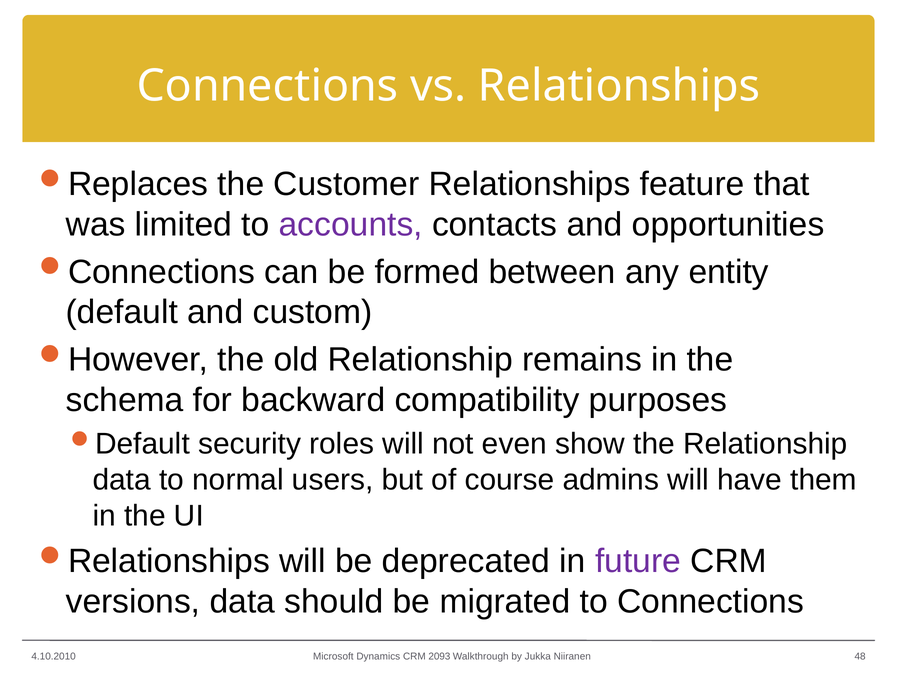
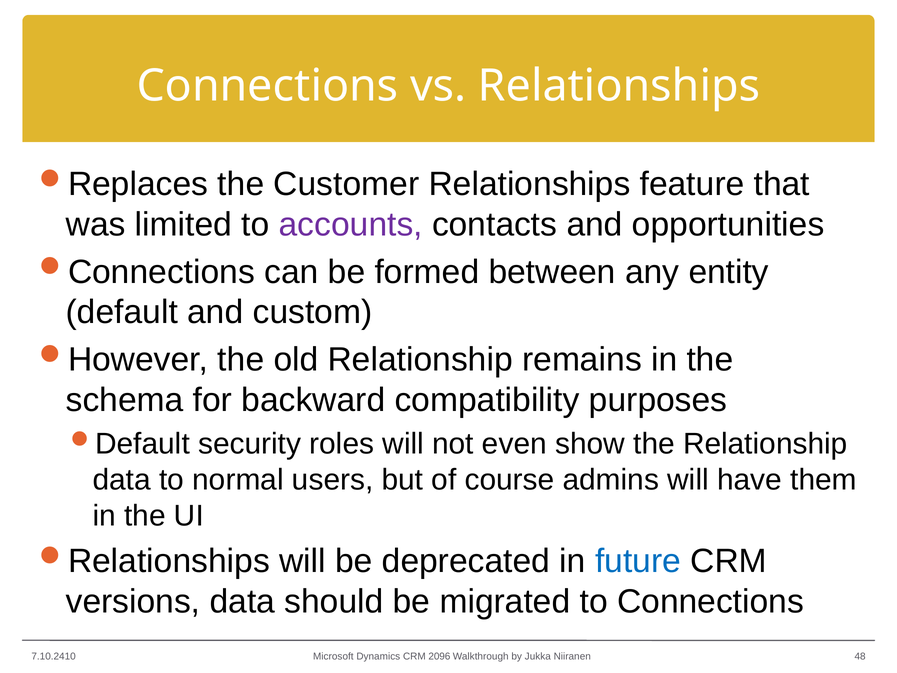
future colour: purple -> blue (638, 561)
4.10.2010: 4.10.2010 -> 7.10.2410 (54, 656)
2093: 2093 -> 2096 (439, 656)
